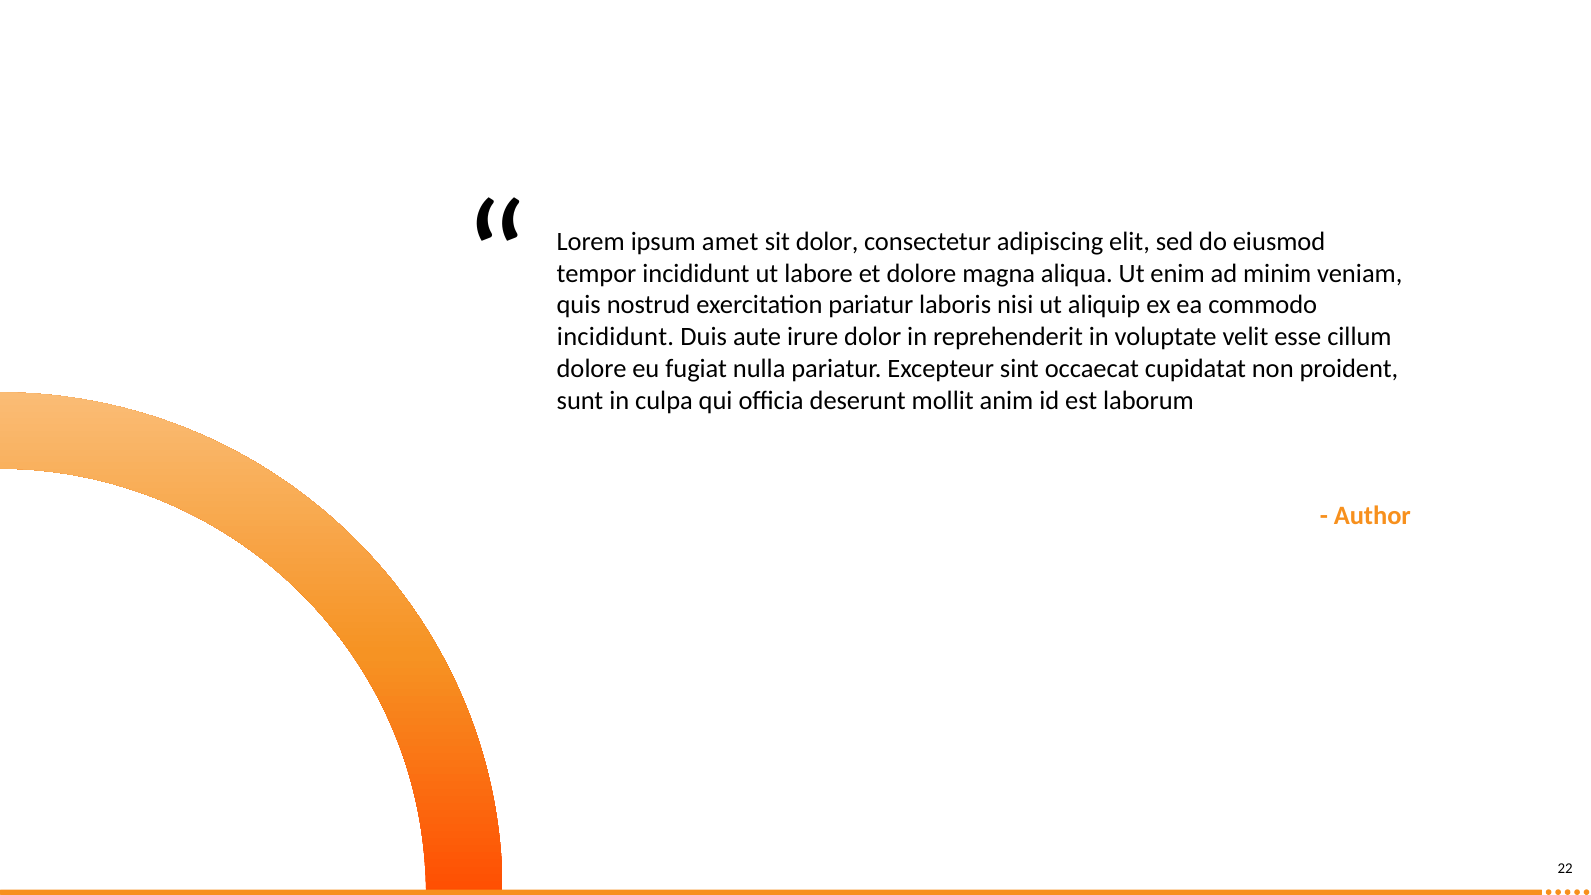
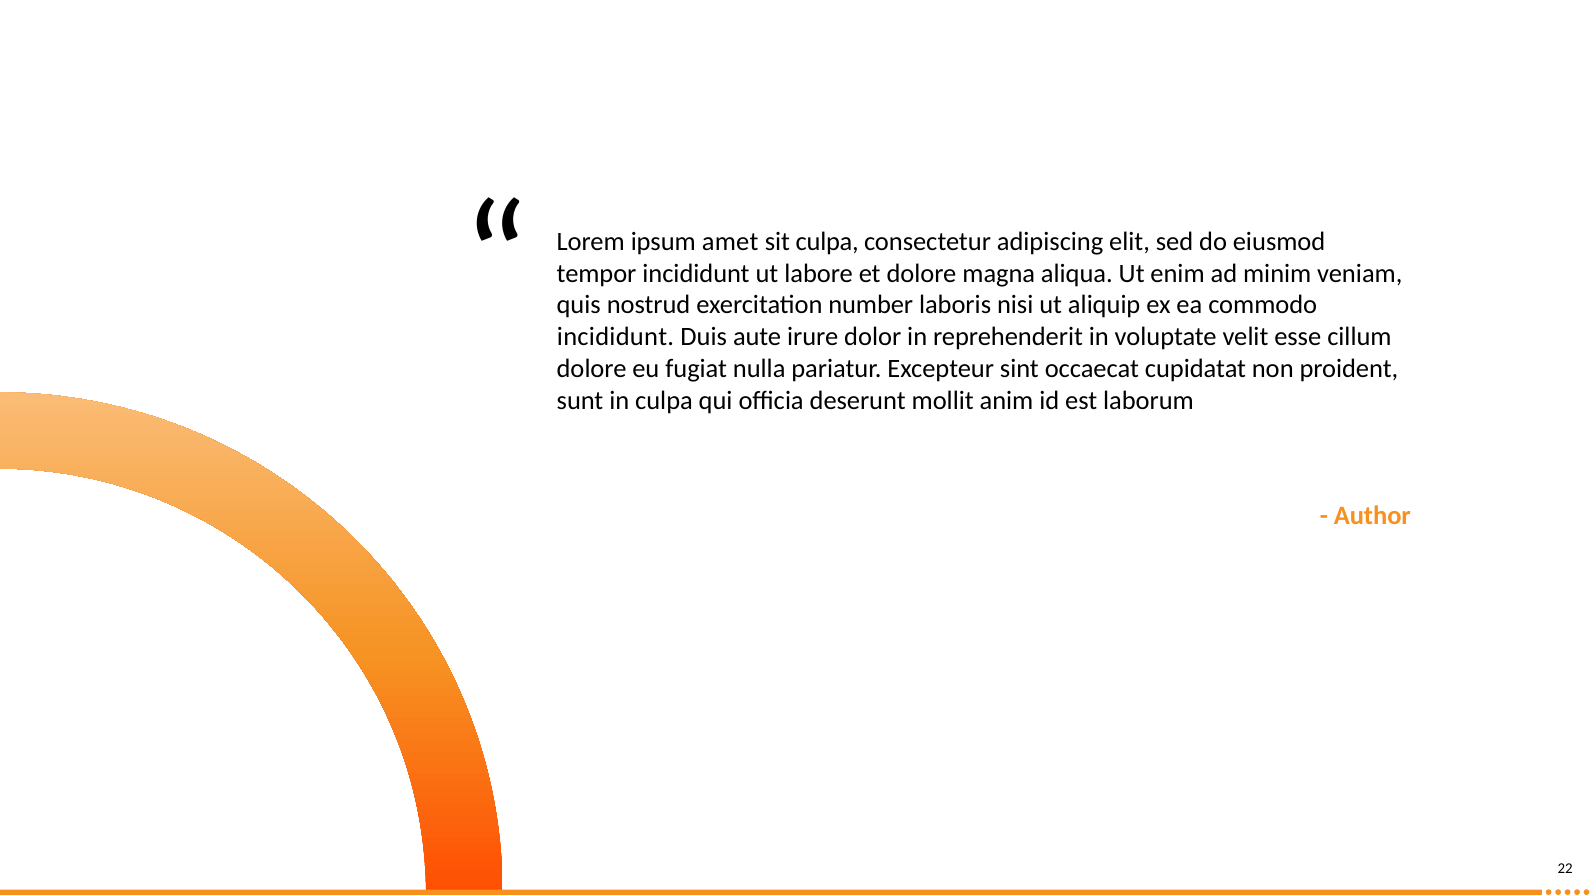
sit dolor: dolor -> culpa (827, 242)
exercitation pariatur: pariatur -> number (871, 305)
